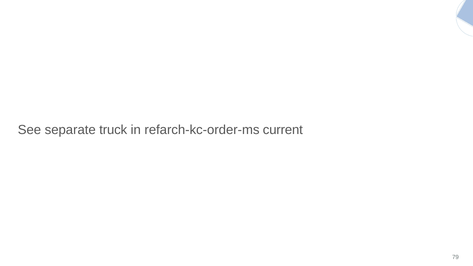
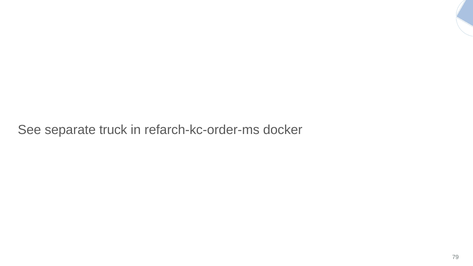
current: current -> docker (283, 130)
